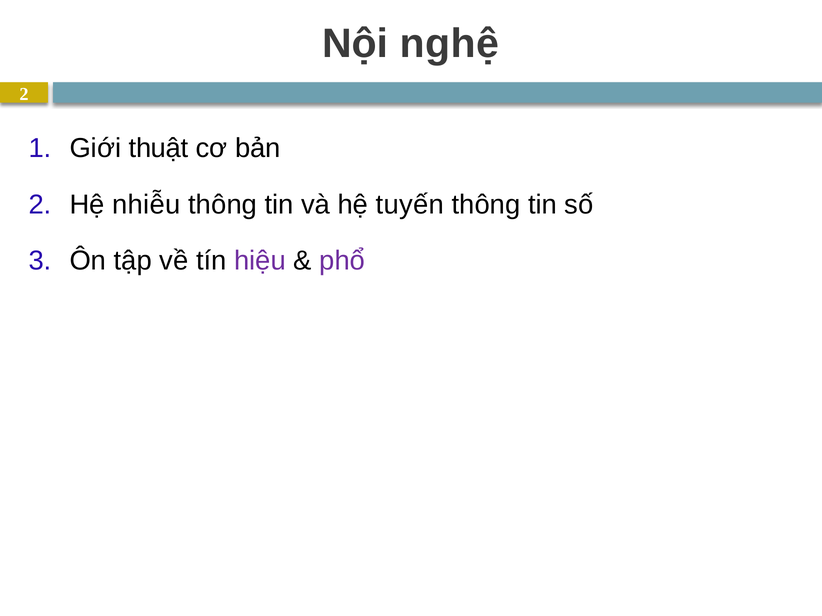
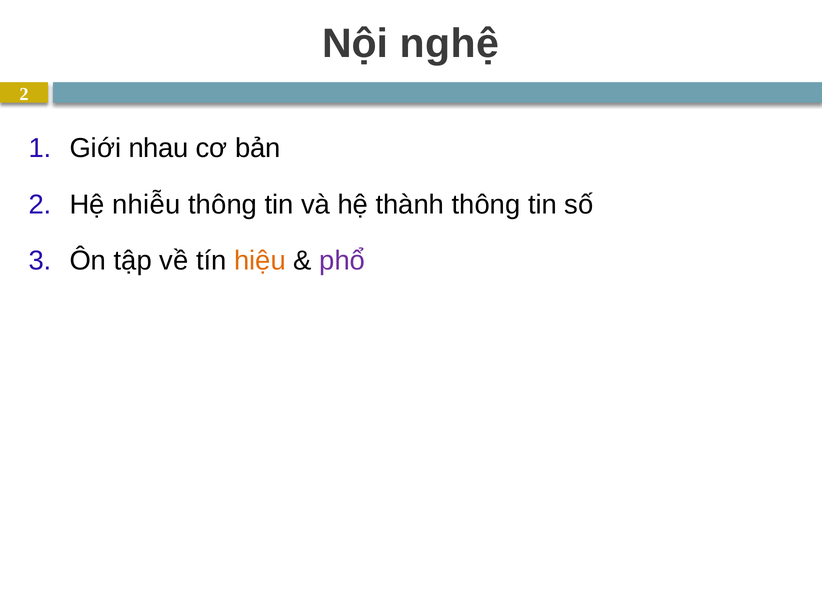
thuật: thuật -> nhau (159, 148)
tuyến: tuyến -> thành (410, 205)
hiệu colour: purple -> orange (260, 261)
